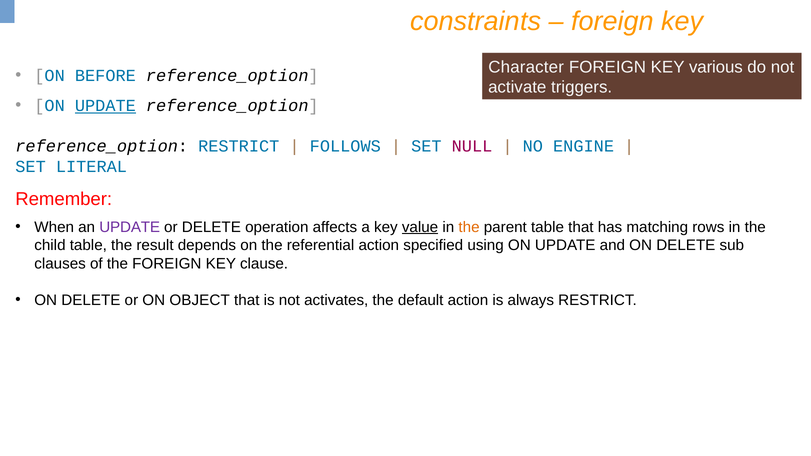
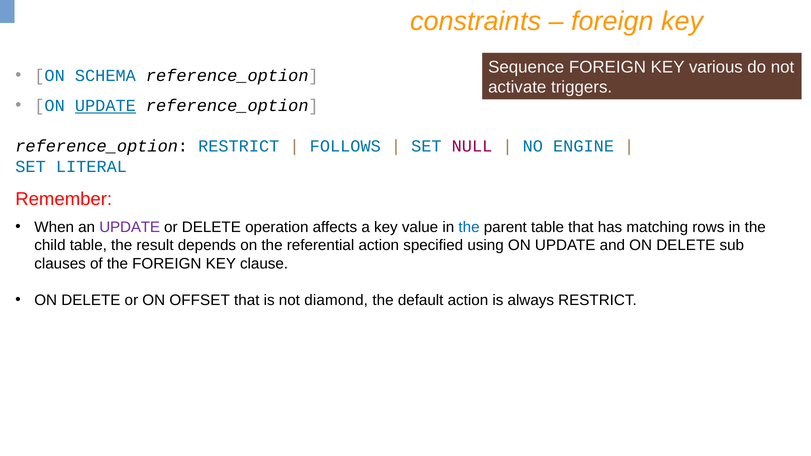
Character: Character -> Sequence (526, 67)
BEFORE: BEFORE -> SCHEMA (105, 75)
value underline: present -> none (420, 227)
the colour: orange -> blue (469, 227)
OBJECT: OBJECT -> OFFSET (200, 300)
activates: activates -> diamond (336, 300)
